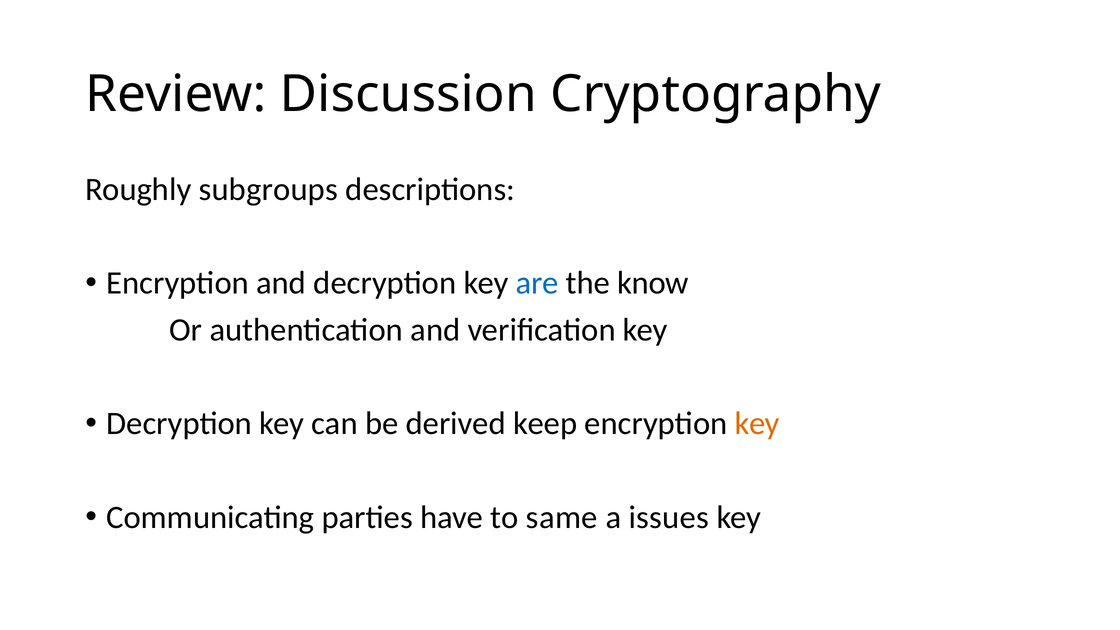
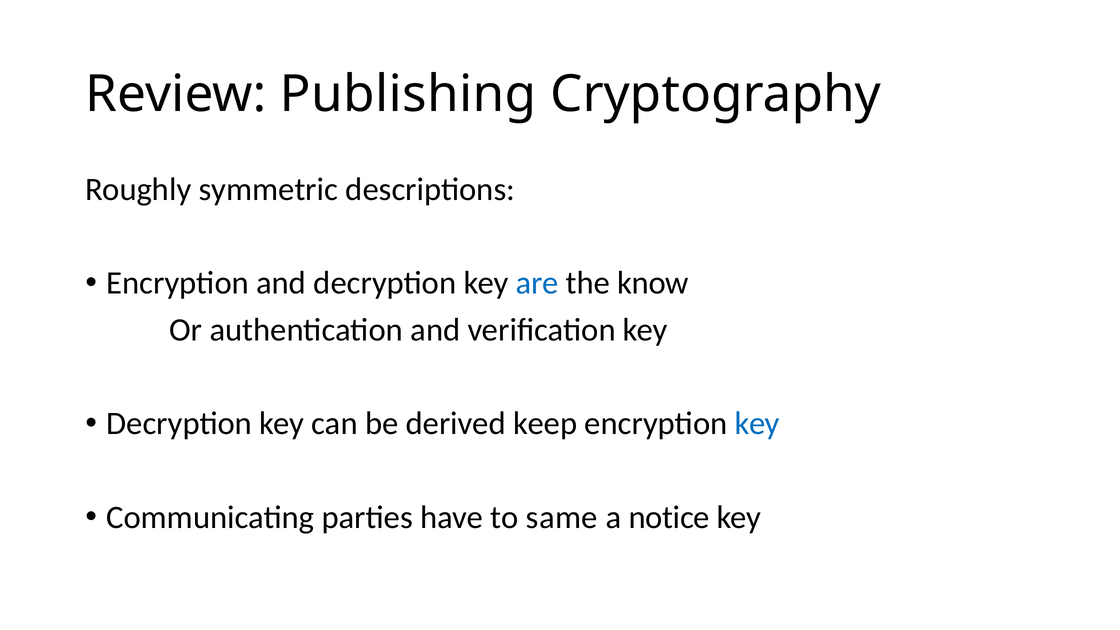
Discussion: Discussion -> Publishing (408, 94)
subgroups: subgroups -> symmetric (268, 189)
key colour: orange -> blue (757, 424)
issues: issues -> notice (669, 517)
